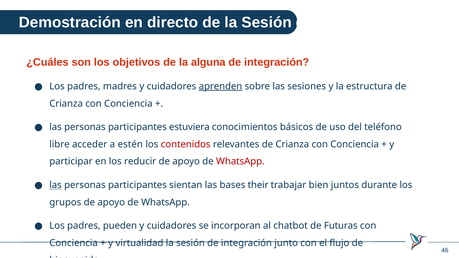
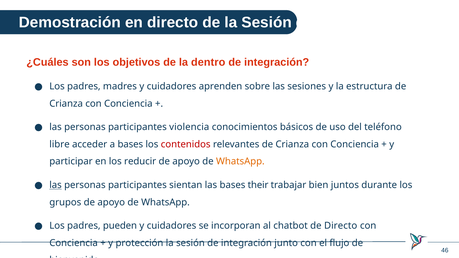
alguna: alguna -> dentro (208, 62)
aprenden underline: present -> none (221, 86)
estuviera: estuviera -> violencia (189, 127)
a estén: estén -> bases (130, 144)
WhatsApp colour: red -> orange (240, 162)
de Futuras: Futuras -> Directo (341, 226)
virtualidad: virtualidad -> protección (139, 243)
